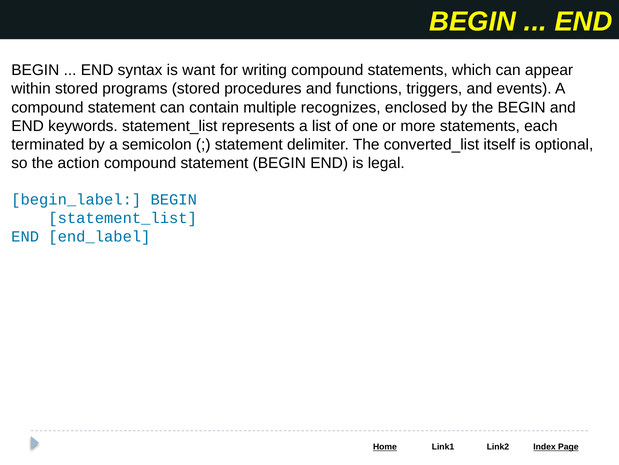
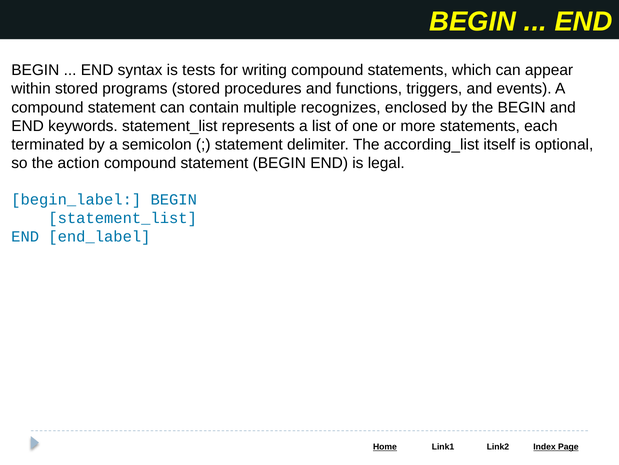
want: want -> tests (199, 70)
converted_list: converted_list -> according_list (431, 144)
